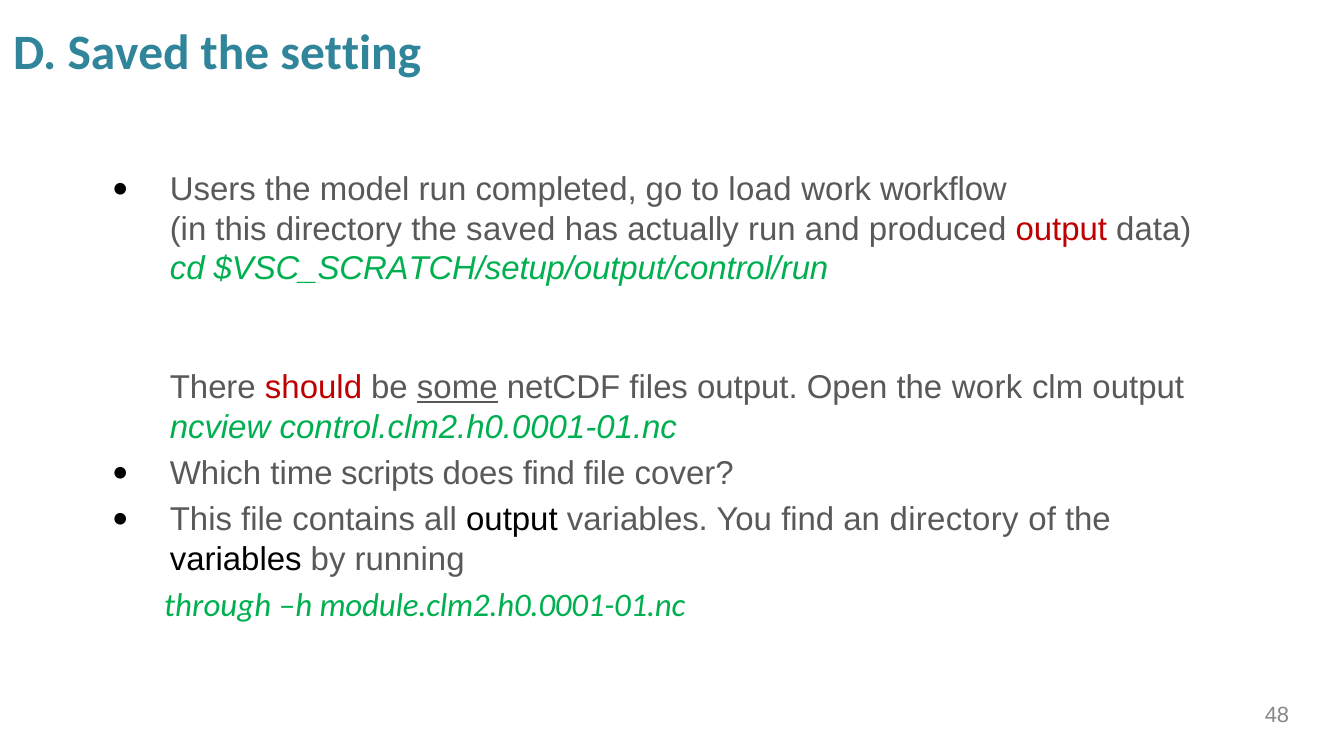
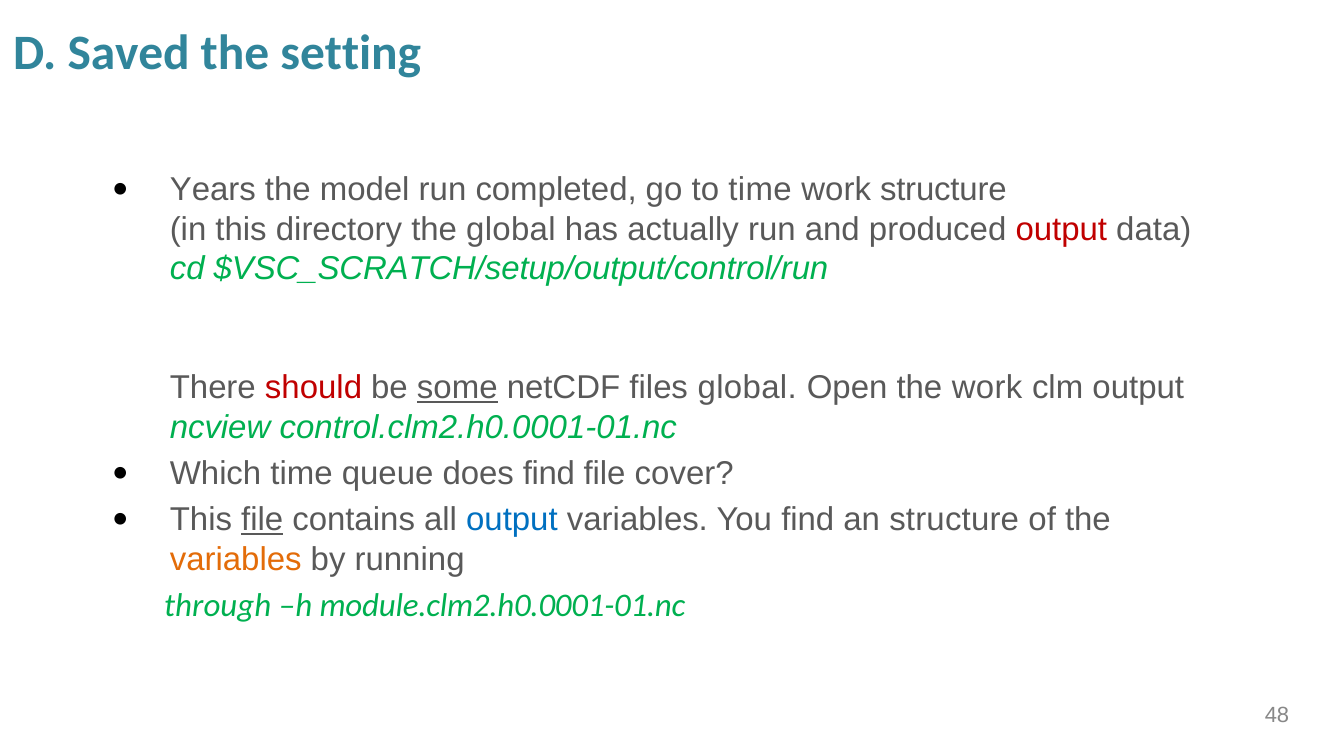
Users: Users -> Years (213, 190)
to load: load -> time (760, 190)
work workflow: workflow -> structure (943, 190)
the saved: saved -> global (511, 229)
files output: output -> global (747, 388)
scripts: scripts -> queue (388, 473)
file underline: none -> present (262, 520)
output colour: black -> blue (512, 520)
an directory: directory -> structure (954, 520)
variables colour: black -> orange (236, 559)
